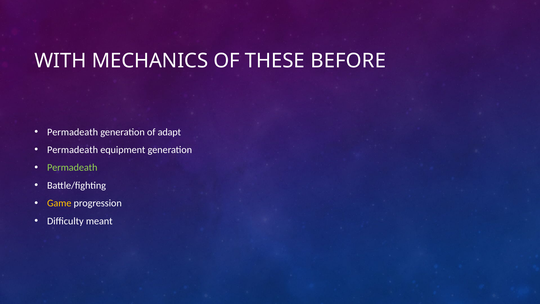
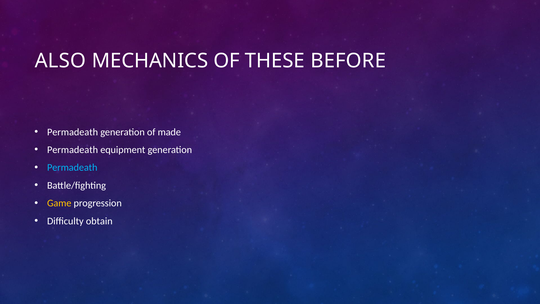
WITH: WITH -> ALSO (60, 61)
adapt: adapt -> made (169, 132)
Permadeath colour: light green -> light blue (72, 167)
meant: meant -> obtain (99, 221)
